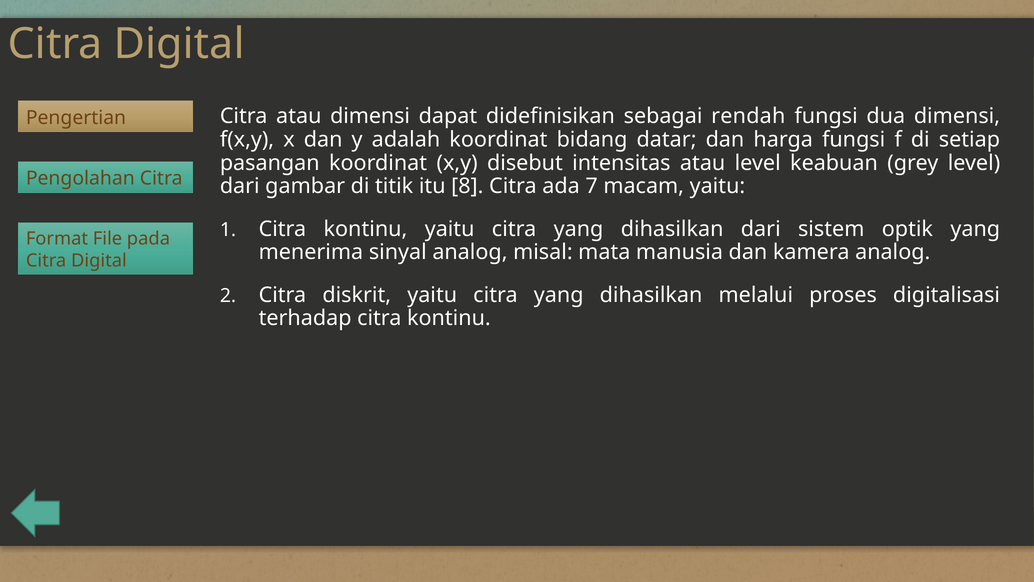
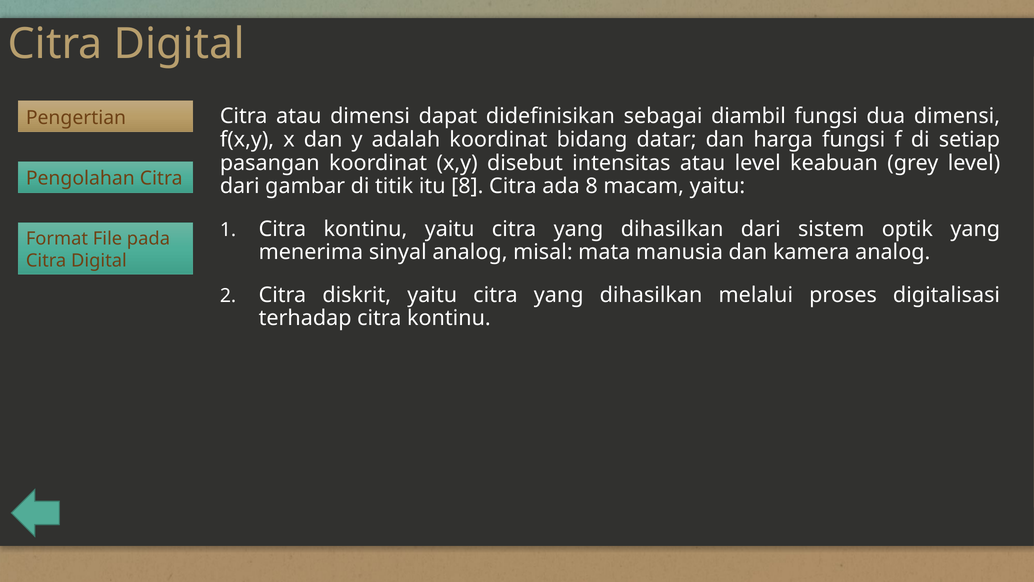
rendah: rendah -> diambil (748, 116)
ada 7: 7 -> 8 (592, 186)
